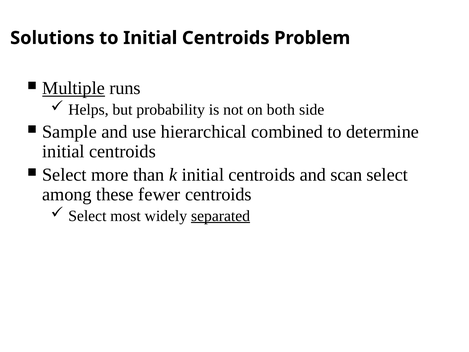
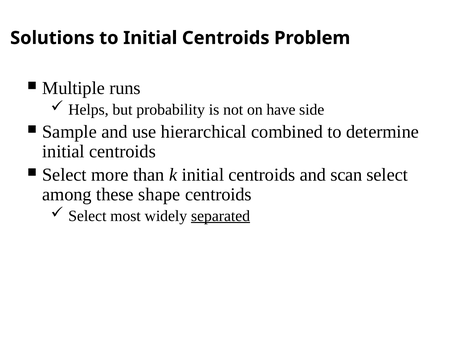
Multiple underline: present -> none (74, 88)
both: both -> have (281, 110)
fewer: fewer -> shape (159, 194)
